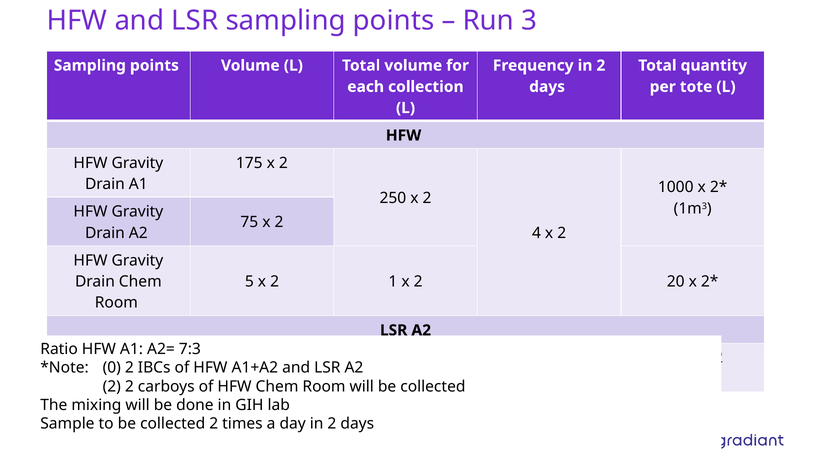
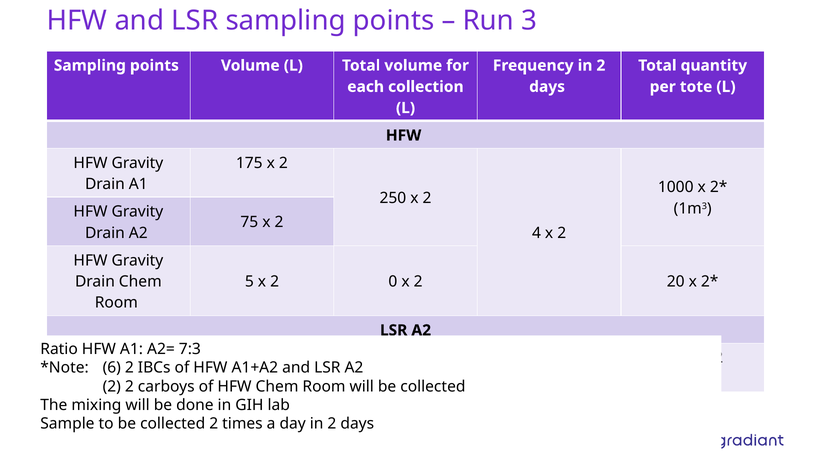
1: 1 -> 0 (393, 281)
0: 0 -> 6 (112, 367)
